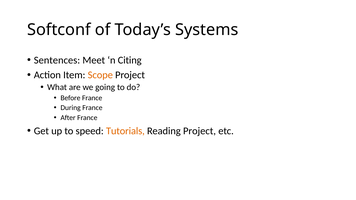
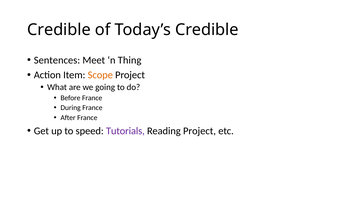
Softconf: Softconf -> Credible (59, 30)
Today’s Systems: Systems -> Credible (207, 30)
Citing: Citing -> Thing (130, 60)
Tutorials colour: orange -> purple (125, 131)
